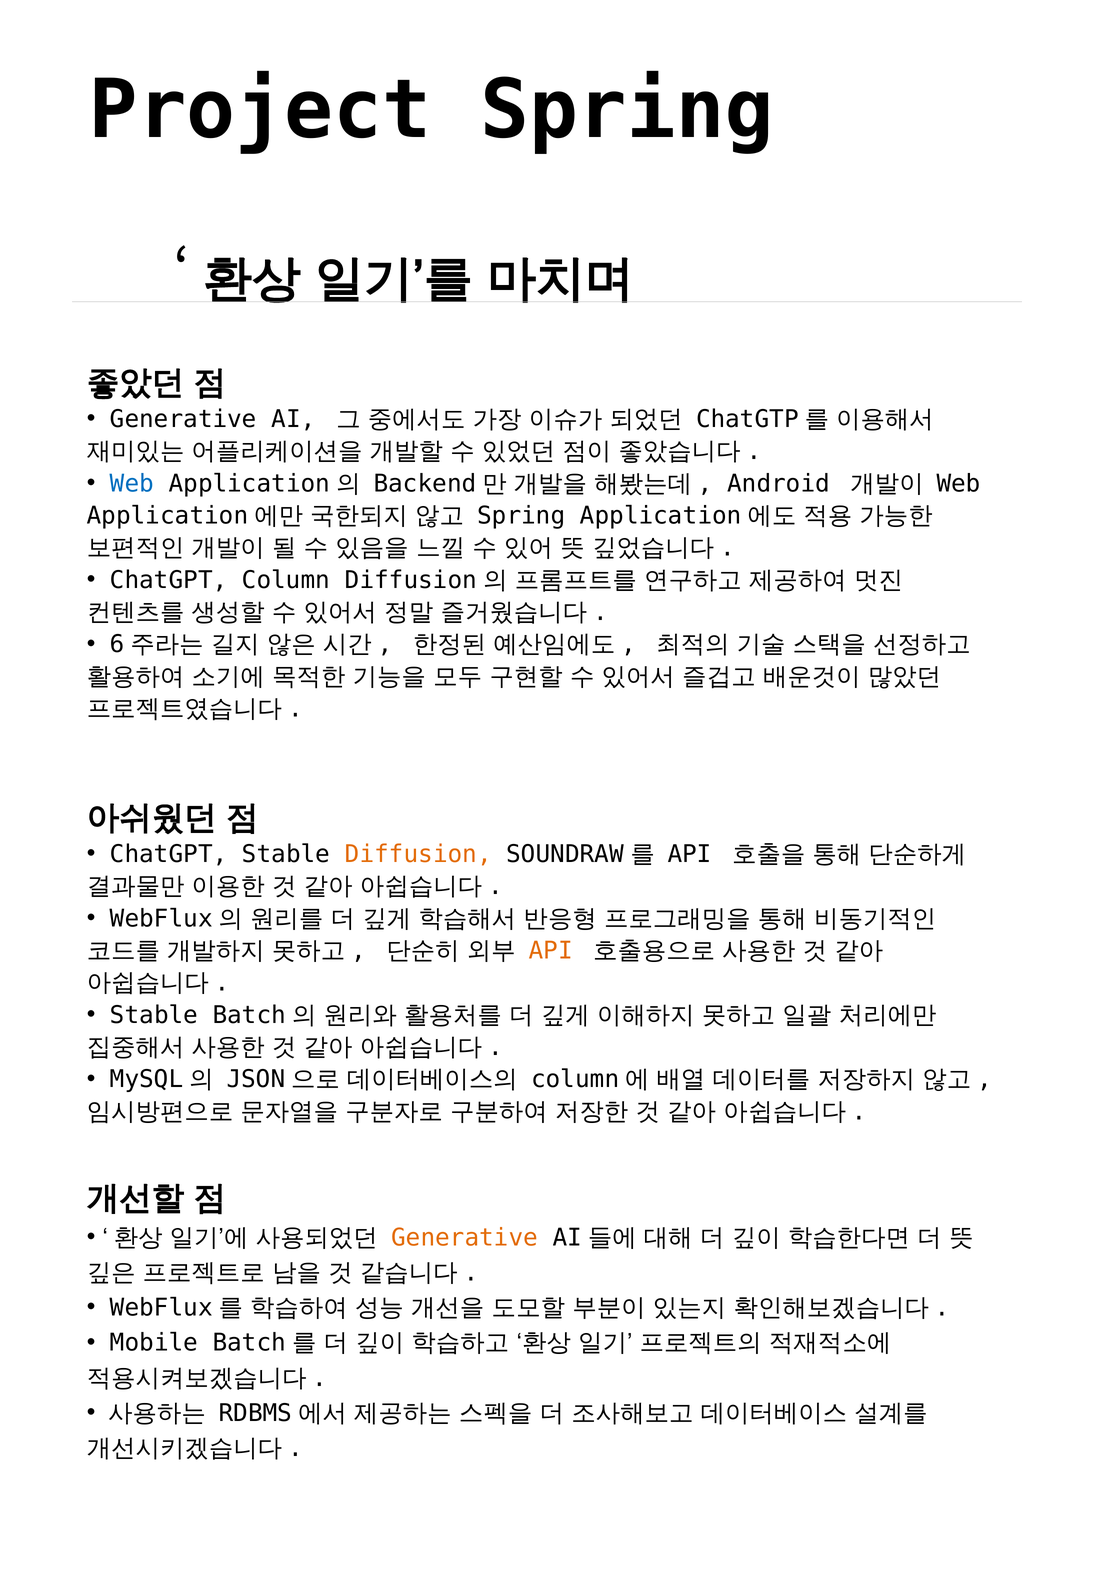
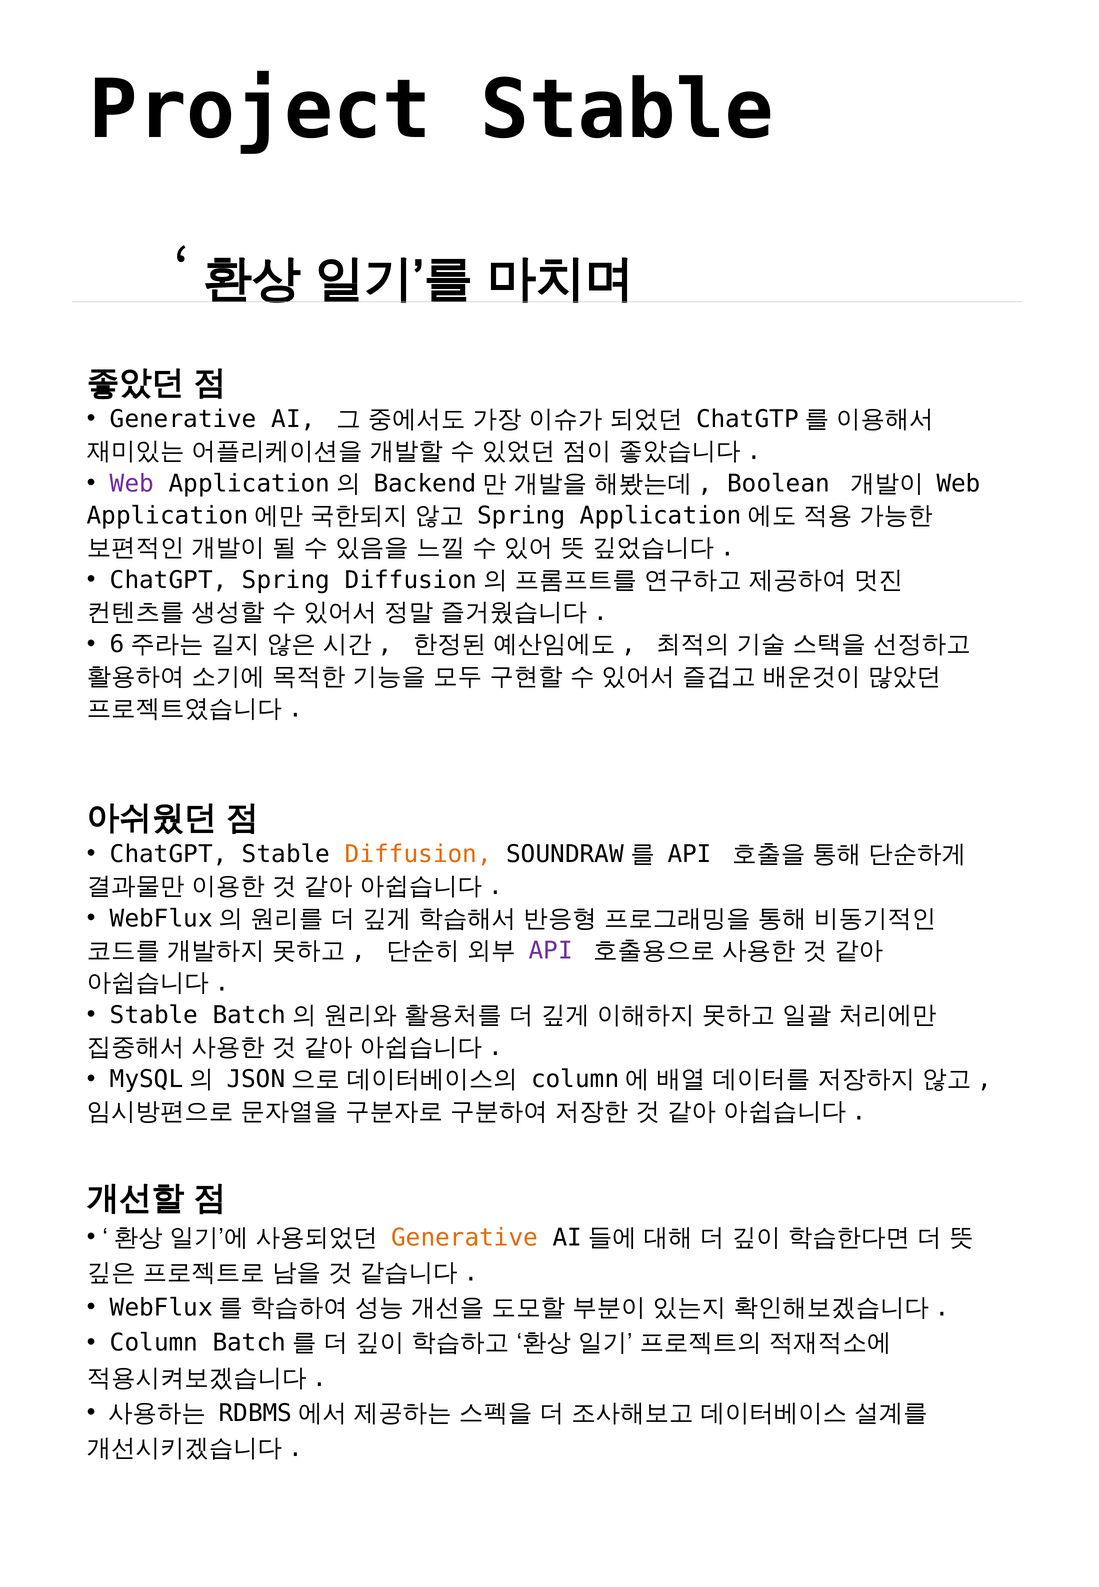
Project Spring: Spring -> Stable (627, 111)
Web colour: blue -> purple (132, 484)
Android: Android -> Boolean (779, 484)
ChatGPT Column: Column -> Spring (286, 580)
API colour: orange -> purple (551, 951)
Mobile: Mobile -> Column (154, 1343)
